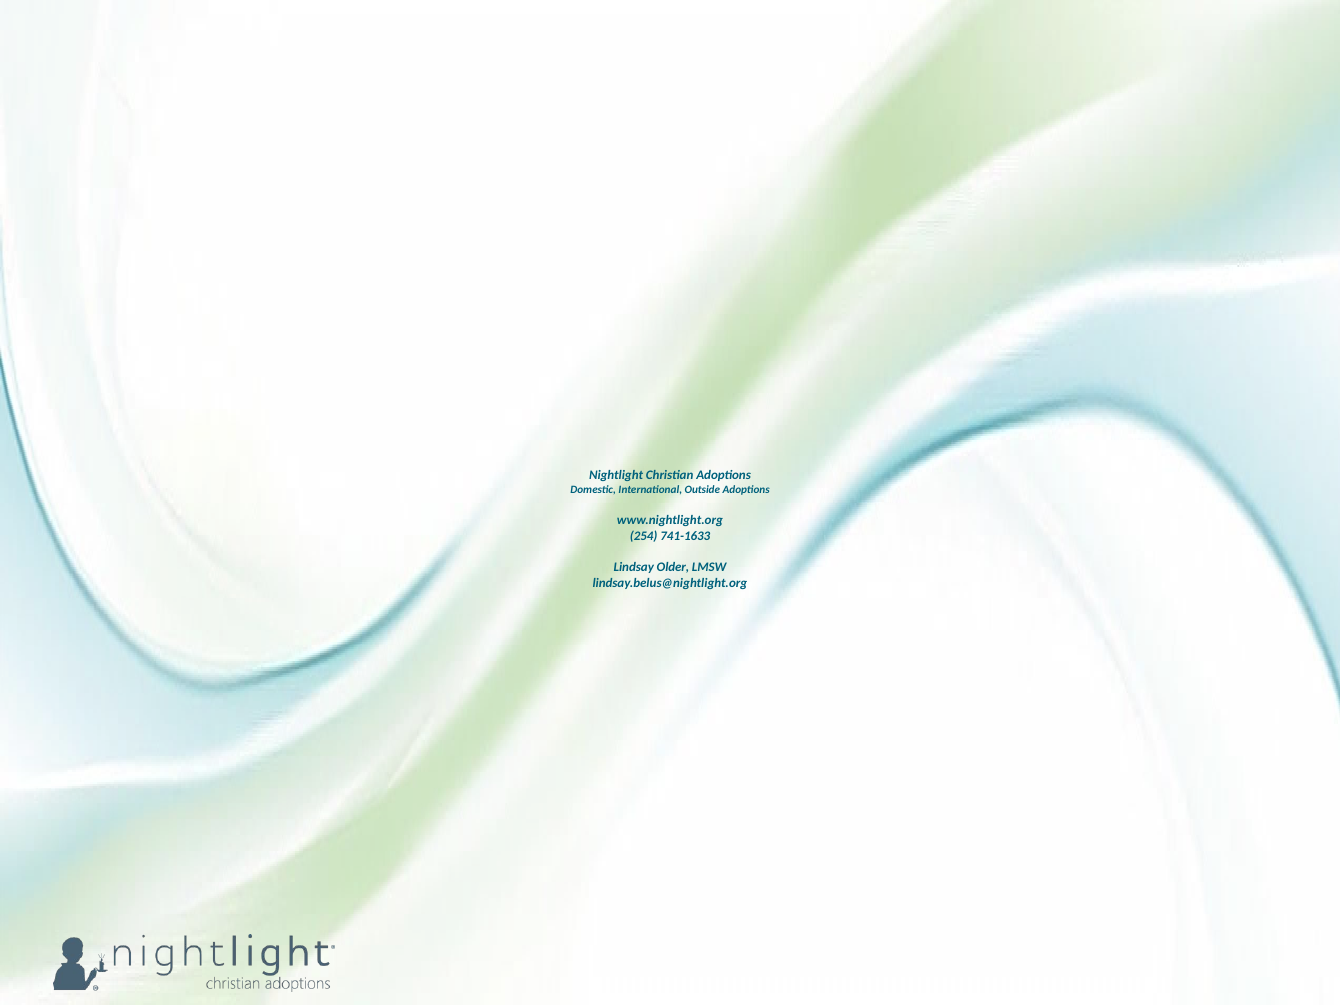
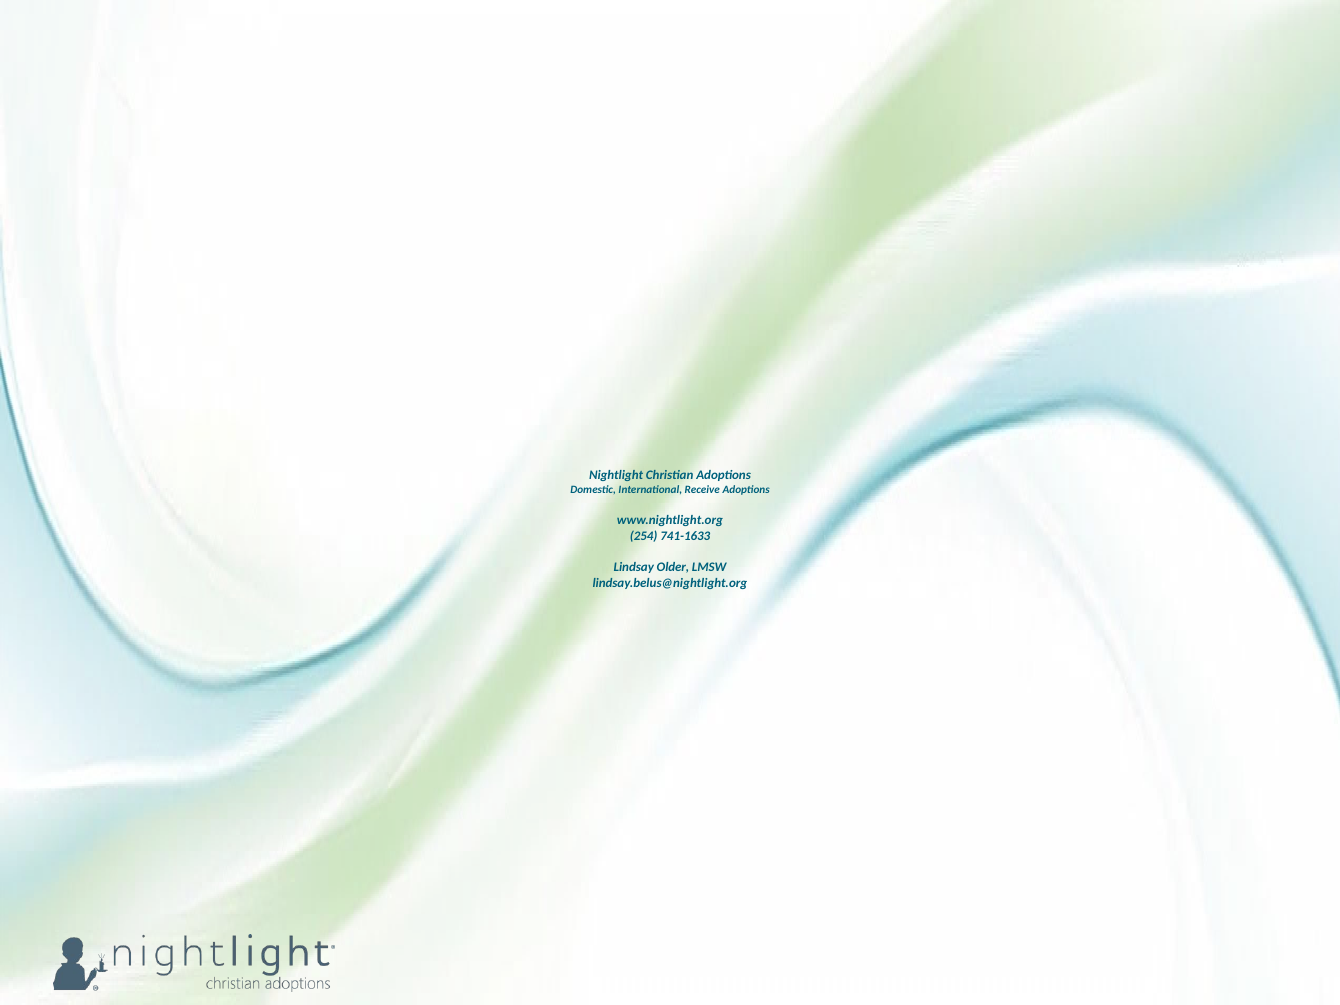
Outside: Outside -> Receive (702, 490)
